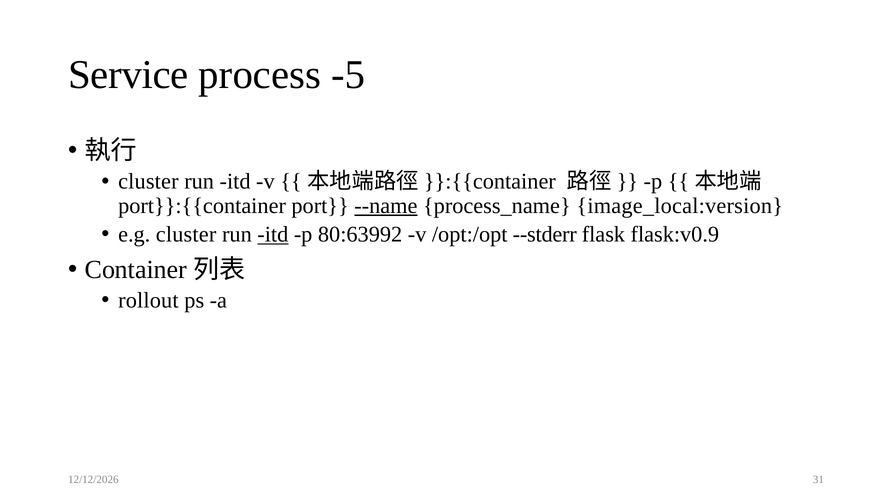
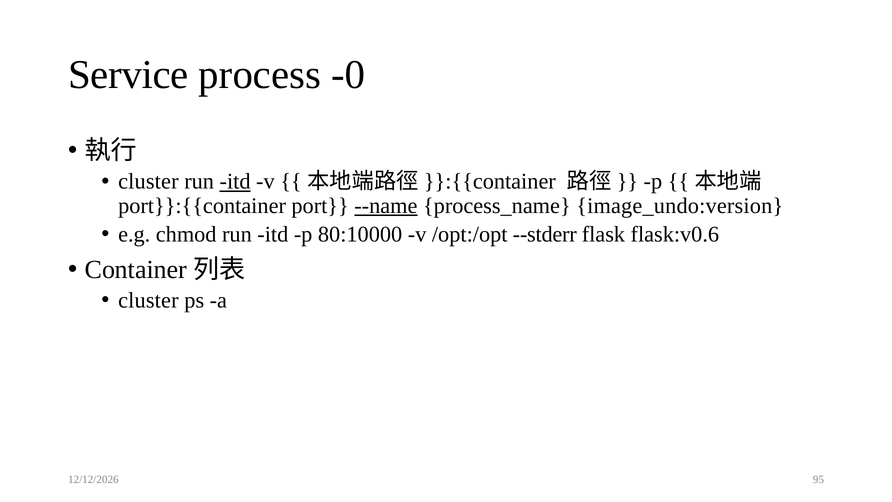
-5: -5 -> -0 (348, 75)
itd underline: none -> present (235, 182)
image_local:version: image_local:version -> image_undo:version (680, 206)
e.g cluster: cluster -> chmod (186, 234)
itd underline: present -> none (273, 234)
80:63992: 80:63992 -> 80:10000 (360, 234)
flask:v0.9: flask:v0.9 -> flask:v0.6 (675, 234)
rollout: rollout -> cluster (148, 300)
31: 31 -> 95 (818, 479)
